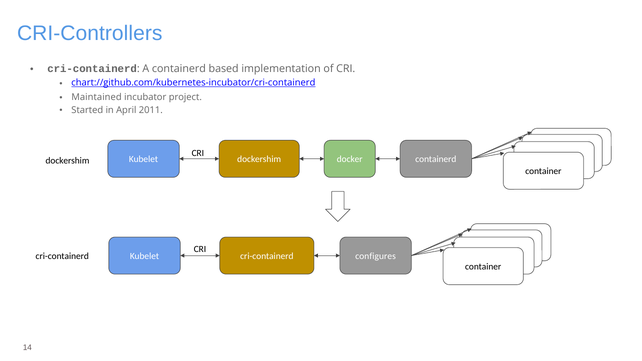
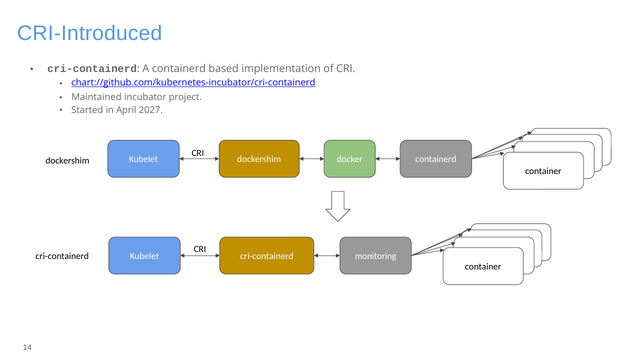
CRI-Controllers: CRI-Controllers -> CRI-Introduced (90, 34)
2011: 2011 -> 2027 (151, 110)
configures: configures -> monitoring (376, 256)
